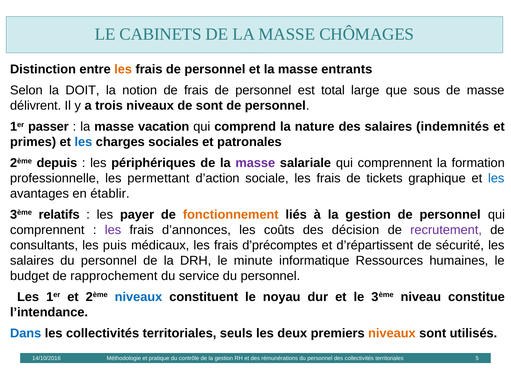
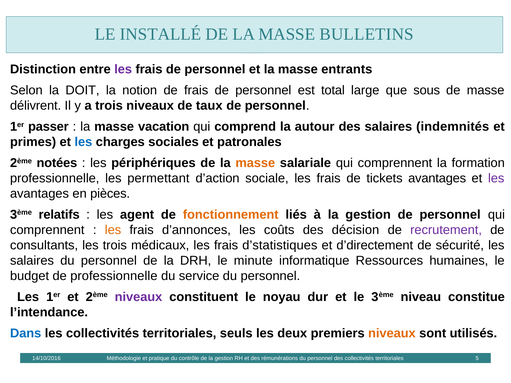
CABINETS: CABINETS -> INSTALLÉ (161, 34)
CHÔMAGES: CHÔMAGES -> BULLETINS (367, 34)
les colour: orange -> purple (123, 69)
de sont: sont -> taux (209, 106)
nature: nature -> autour (315, 127)
depuis: depuis -> notées (57, 163)
masse colour: purple -> orange (255, 163)
tickets graphique: graphique -> avantages (437, 178)
les colour: blue -> purple (496, 178)
établir: établir -> pièces (110, 194)
payer: payer -> agent (137, 215)
les colour: purple -> orange (113, 230)
les puis: puis -> trois (115, 245)
d’précomptes: d’précomptes -> d’statistiques (280, 245)
d’répartissent: d’répartissent -> d’directement (375, 245)
de rapprochement: rapprochement -> professionnelle (114, 276)
niveaux colour: blue -> purple (138, 297)
